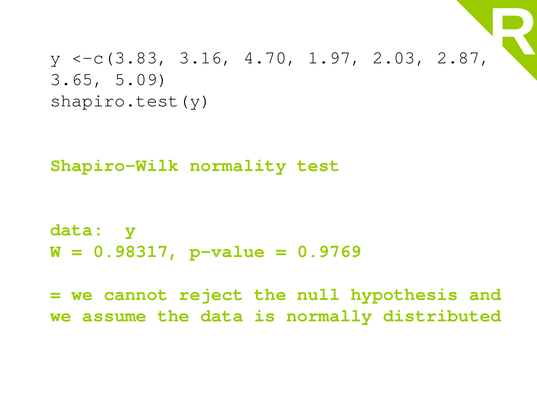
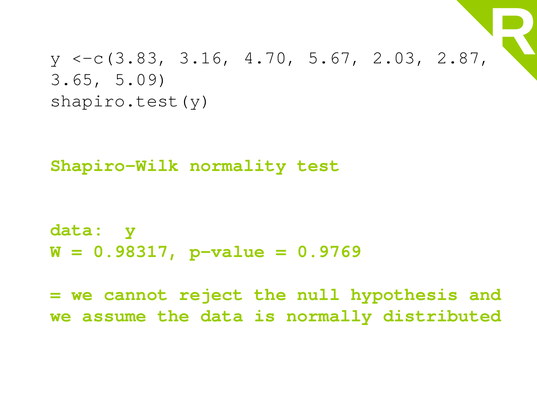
1.97: 1.97 -> 5.67 (335, 58)
